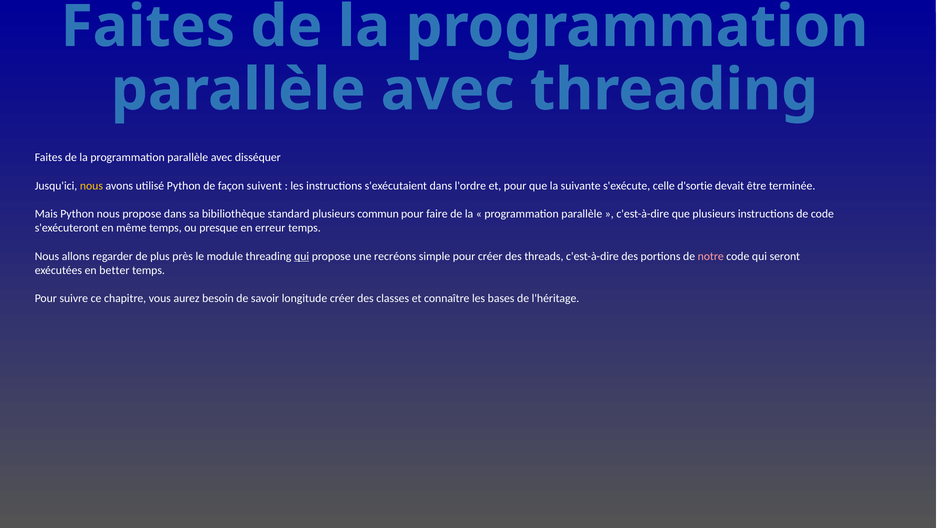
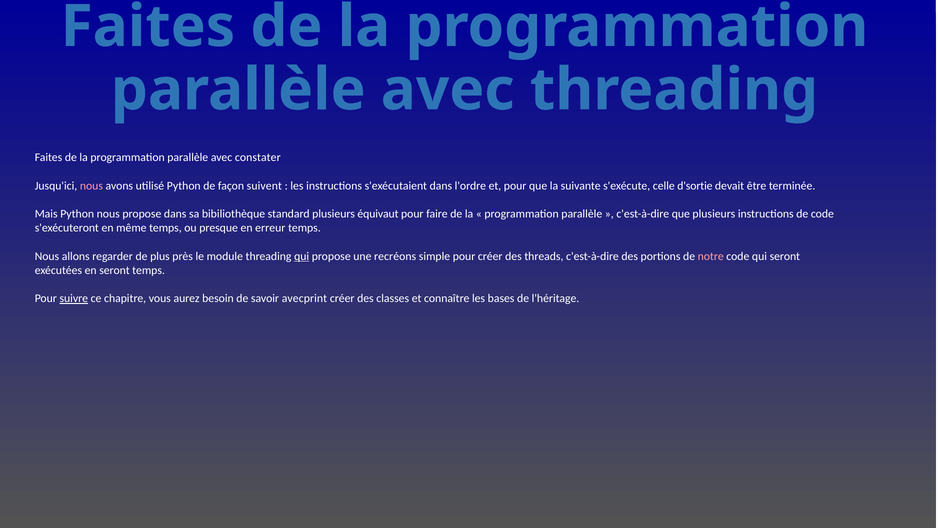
disséquer: disséquer -> constater (258, 157)
nous colour: yellow -> pink (91, 186)
commun: commun -> équivaut (378, 214)
en better: better -> seront (115, 270)
suivre underline: none -> present (74, 298)
longitude: longitude -> avecprint (304, 298)
